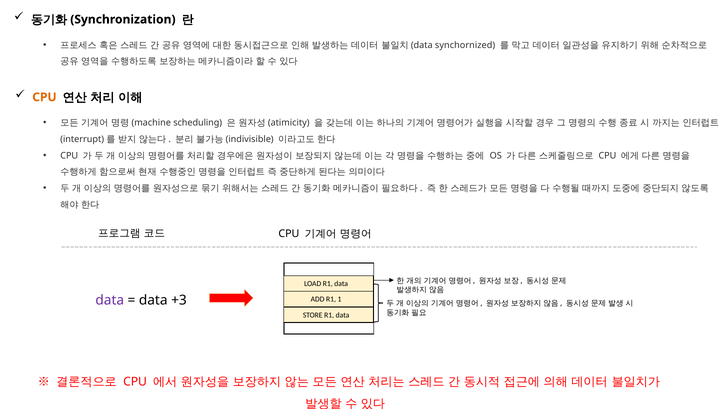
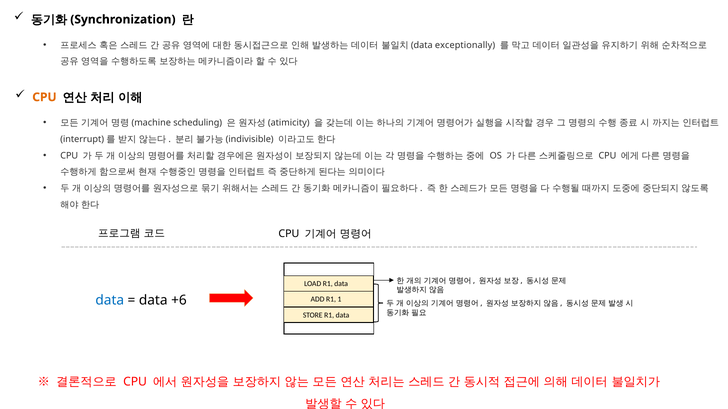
synchornized: synchornized -> exceptionally (465, 45)
data colour: purple -> blue (110, 300)
+3: +3 -> +6 (179, 300)
